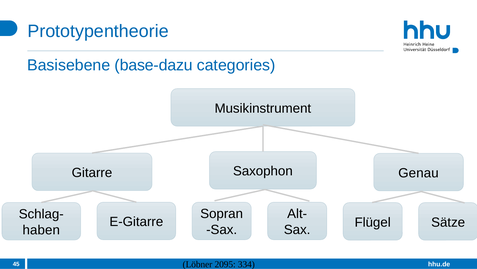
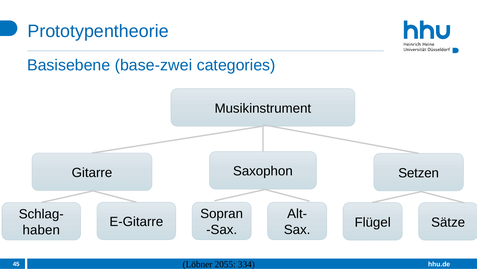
base-dazu: base-dazu -> base-zwei (154, 65)
Genau: Genau -> Setzen (419, 173)
2095: 2095 -> 2055 (225, 264)
